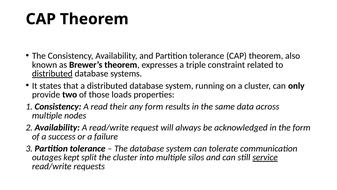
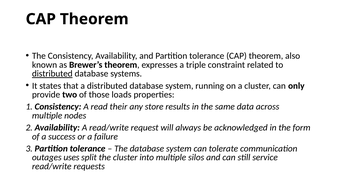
any form: form -> store (154, 106)
kept: kept -> uses (71, 157)
service underline: present -> none (265, 157)
